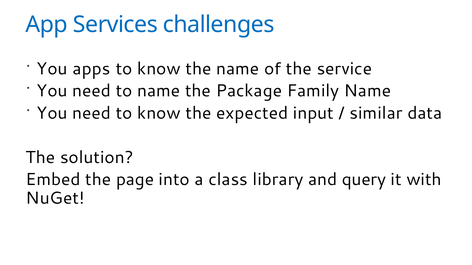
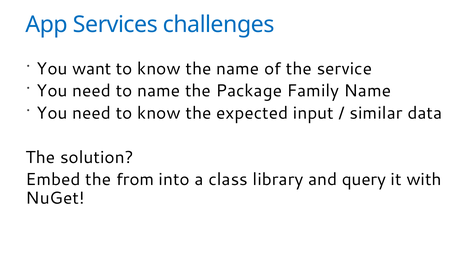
apps: apps -> want (92, 69)
page: page -> from (135, 180)
